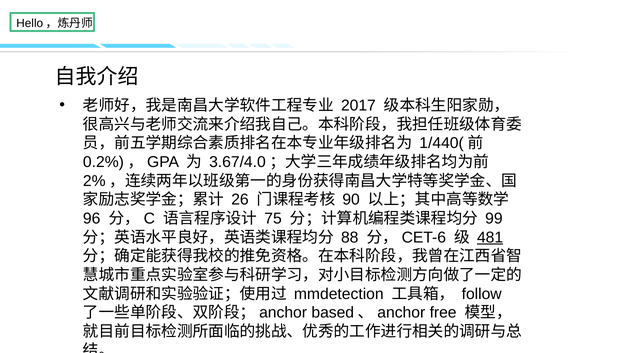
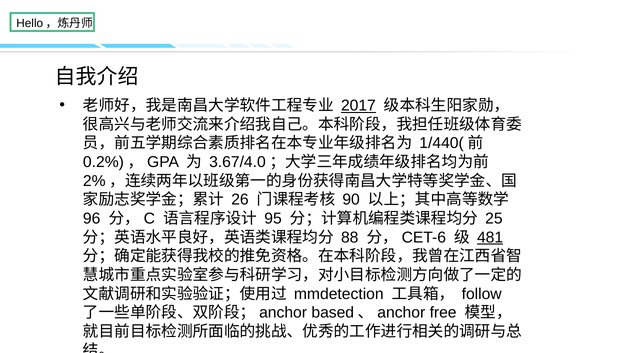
2017 underline: none -> present (358, 105)
75: 75 -> 95 (273, 218)
99: 99 -> 25 (494, 218)
